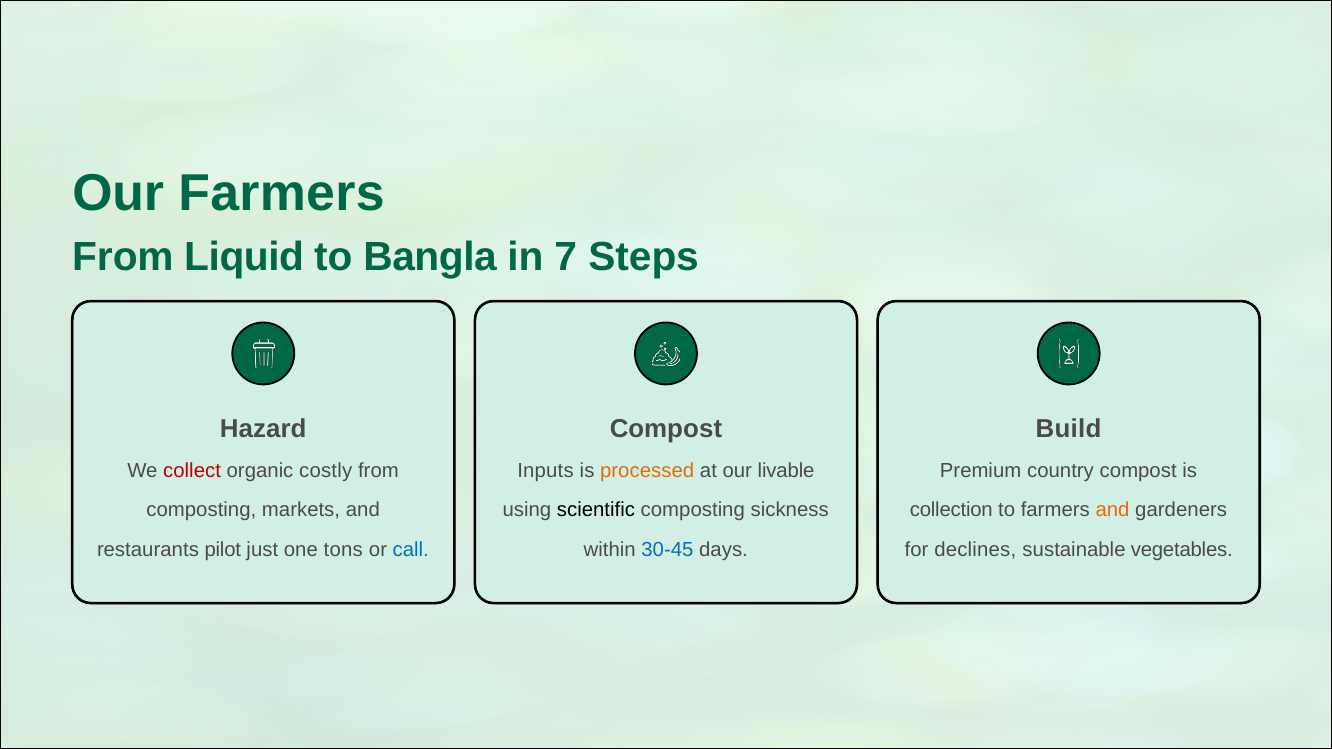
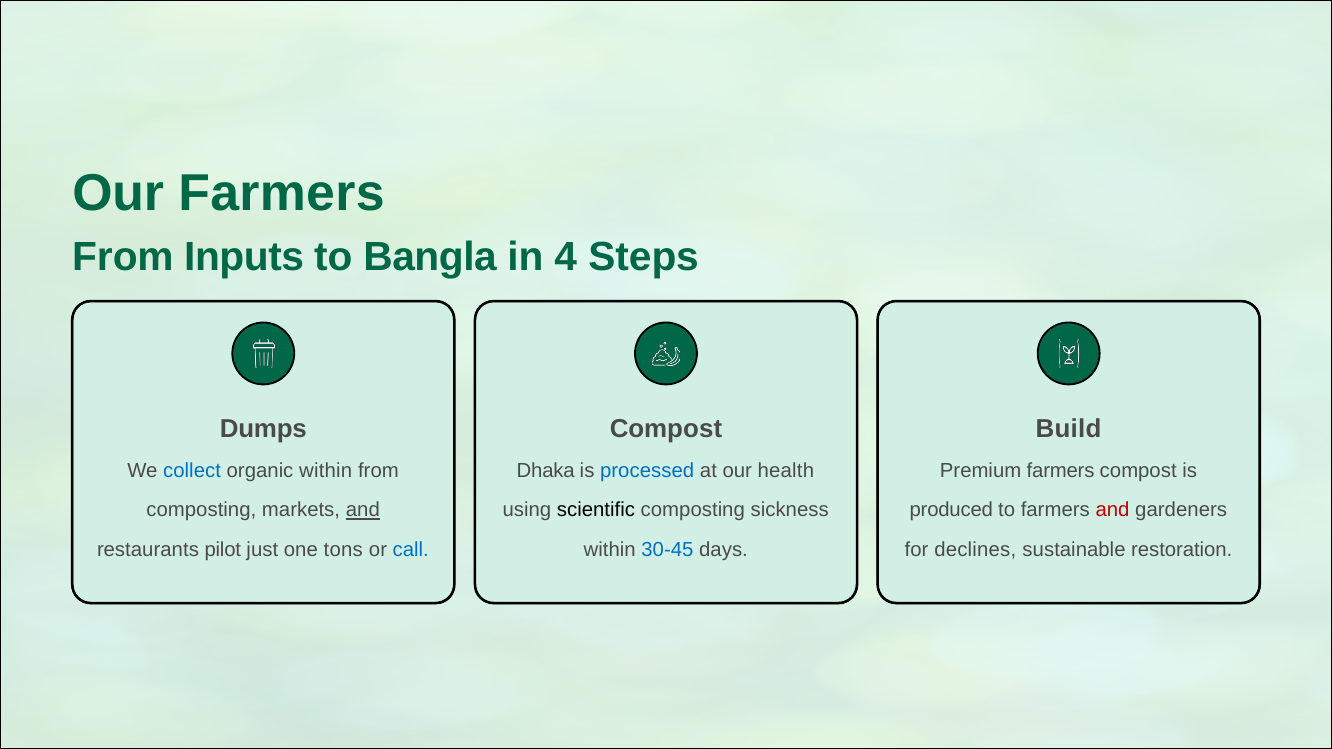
Liquid: Liquid -> Inputs (244, 257)
7: 7 -> 4 (566, 257)
Hazard: Hazard -> Dumps (263, 429)
collect colour: red -> blue (192, 471)
organic costly: costly -> within (326, 471)
Inputs: Inputs -> Dhaka (546, 471)
processed colour: orange -> blue (647, 471)
livable: livable -> health (786, 471)
Premium country: country -> farmers (1061, 471)
and underline: none -> present (363, 510)
collection: collection -> produced (951, 510)
and colour: orange -> red (1113, 510)
vegetables: vegetables -> restoration (1182, 550)
